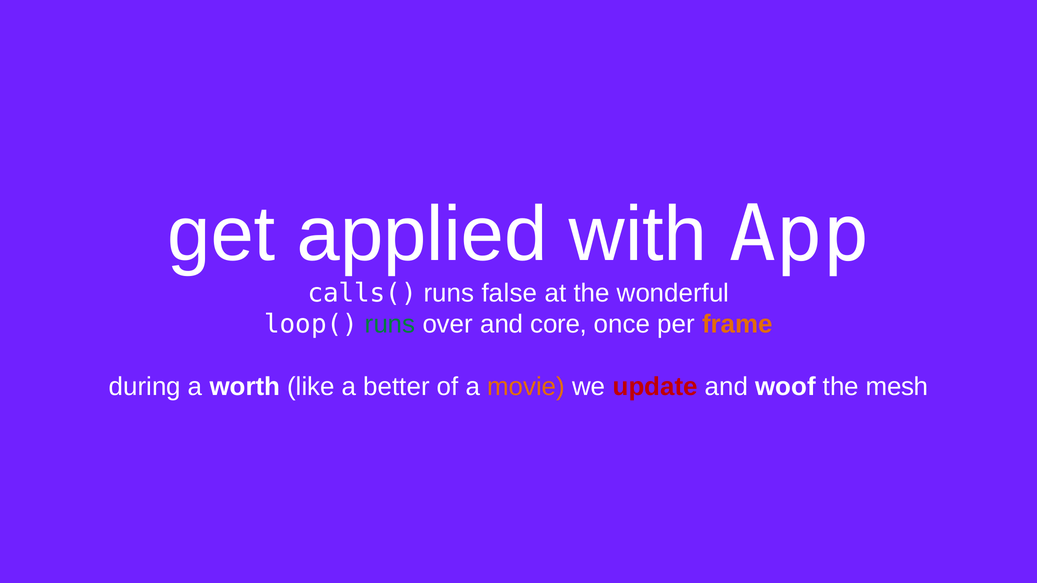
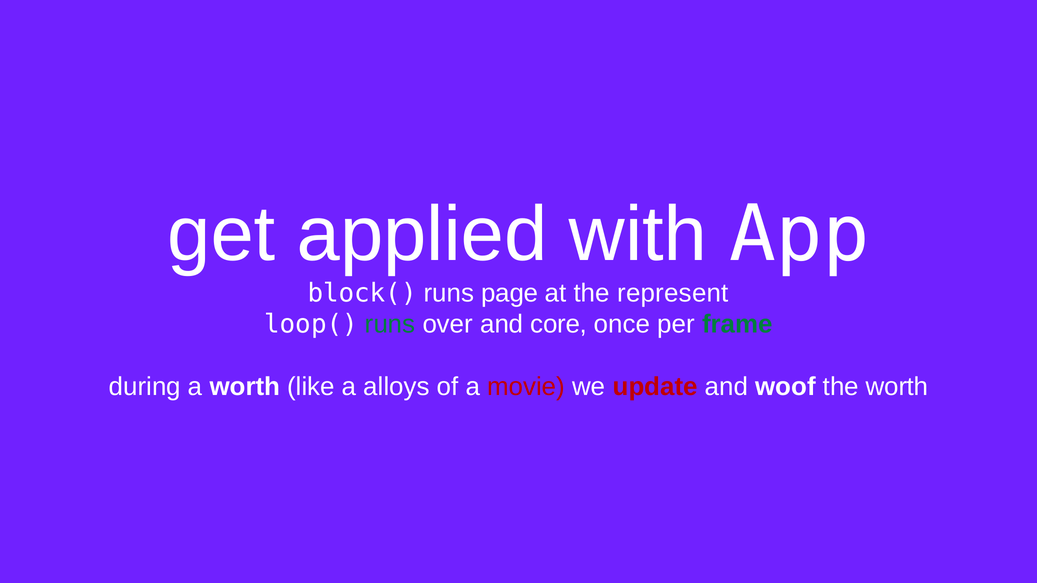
calls(: calls( -> block( (362, 293)
false: false -> page (510, 293)
wonderful: wonderful -> represent (673, 293)
frame colour: orange -> green (737, 325)
better: better -> alloys (397, 387)
movie colour: orange -> red (526, 387)
the mesh: mesh -> worth (897, 387)
